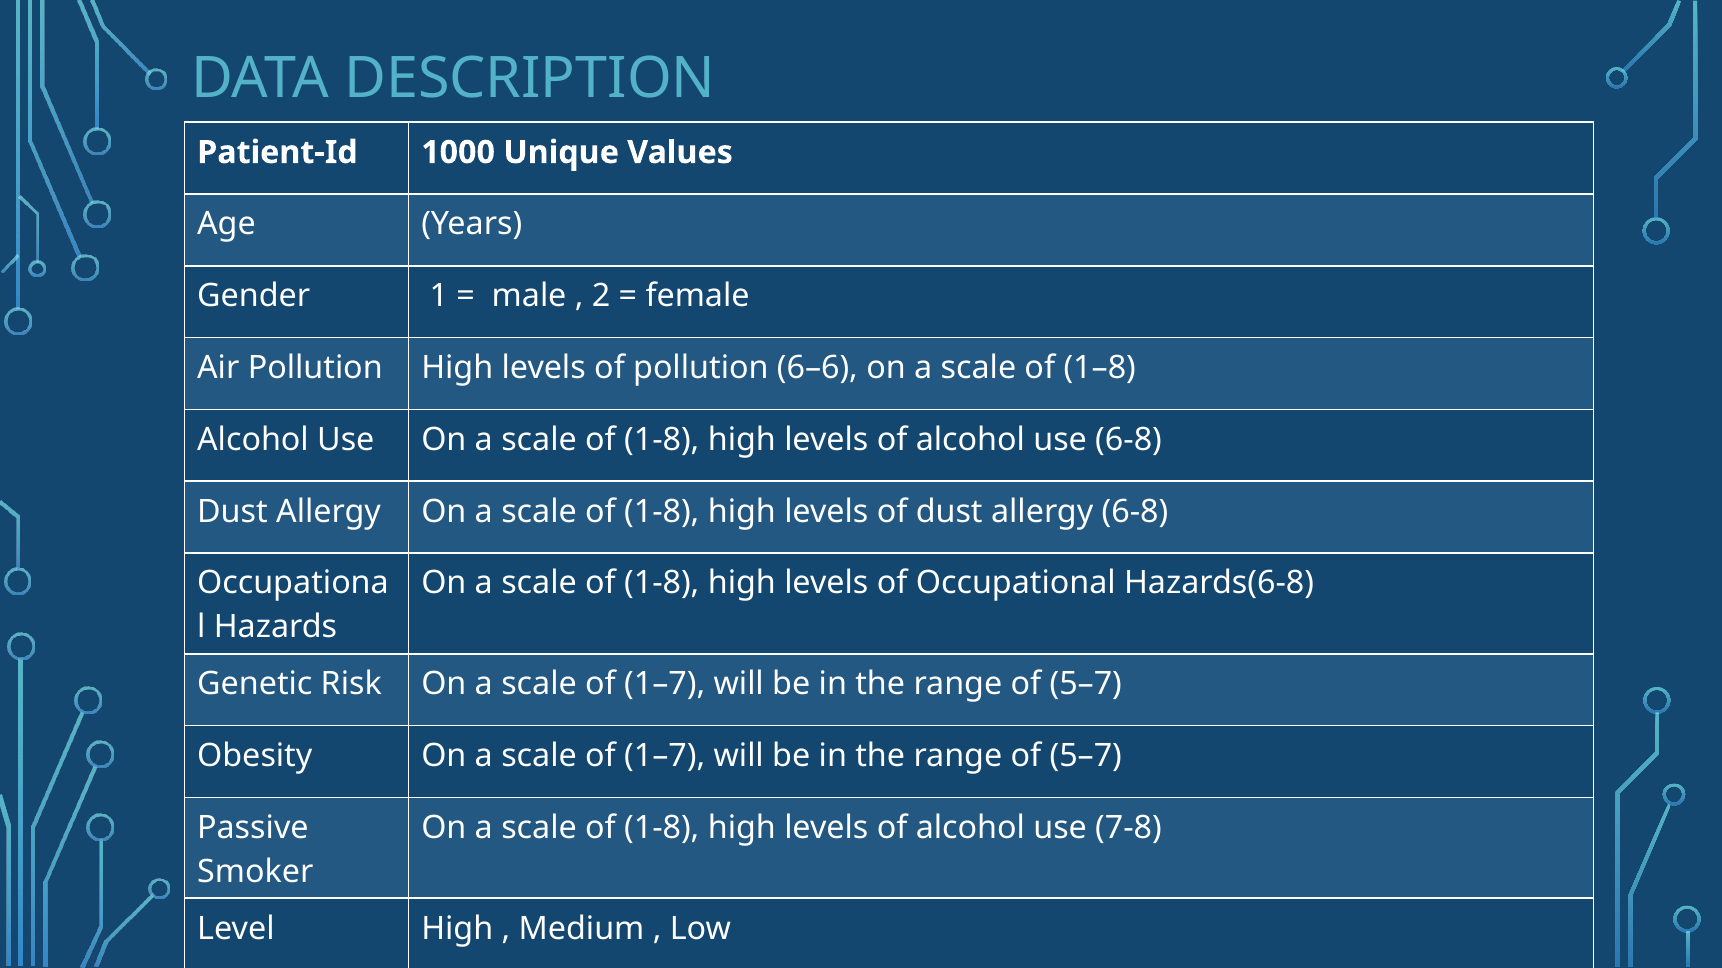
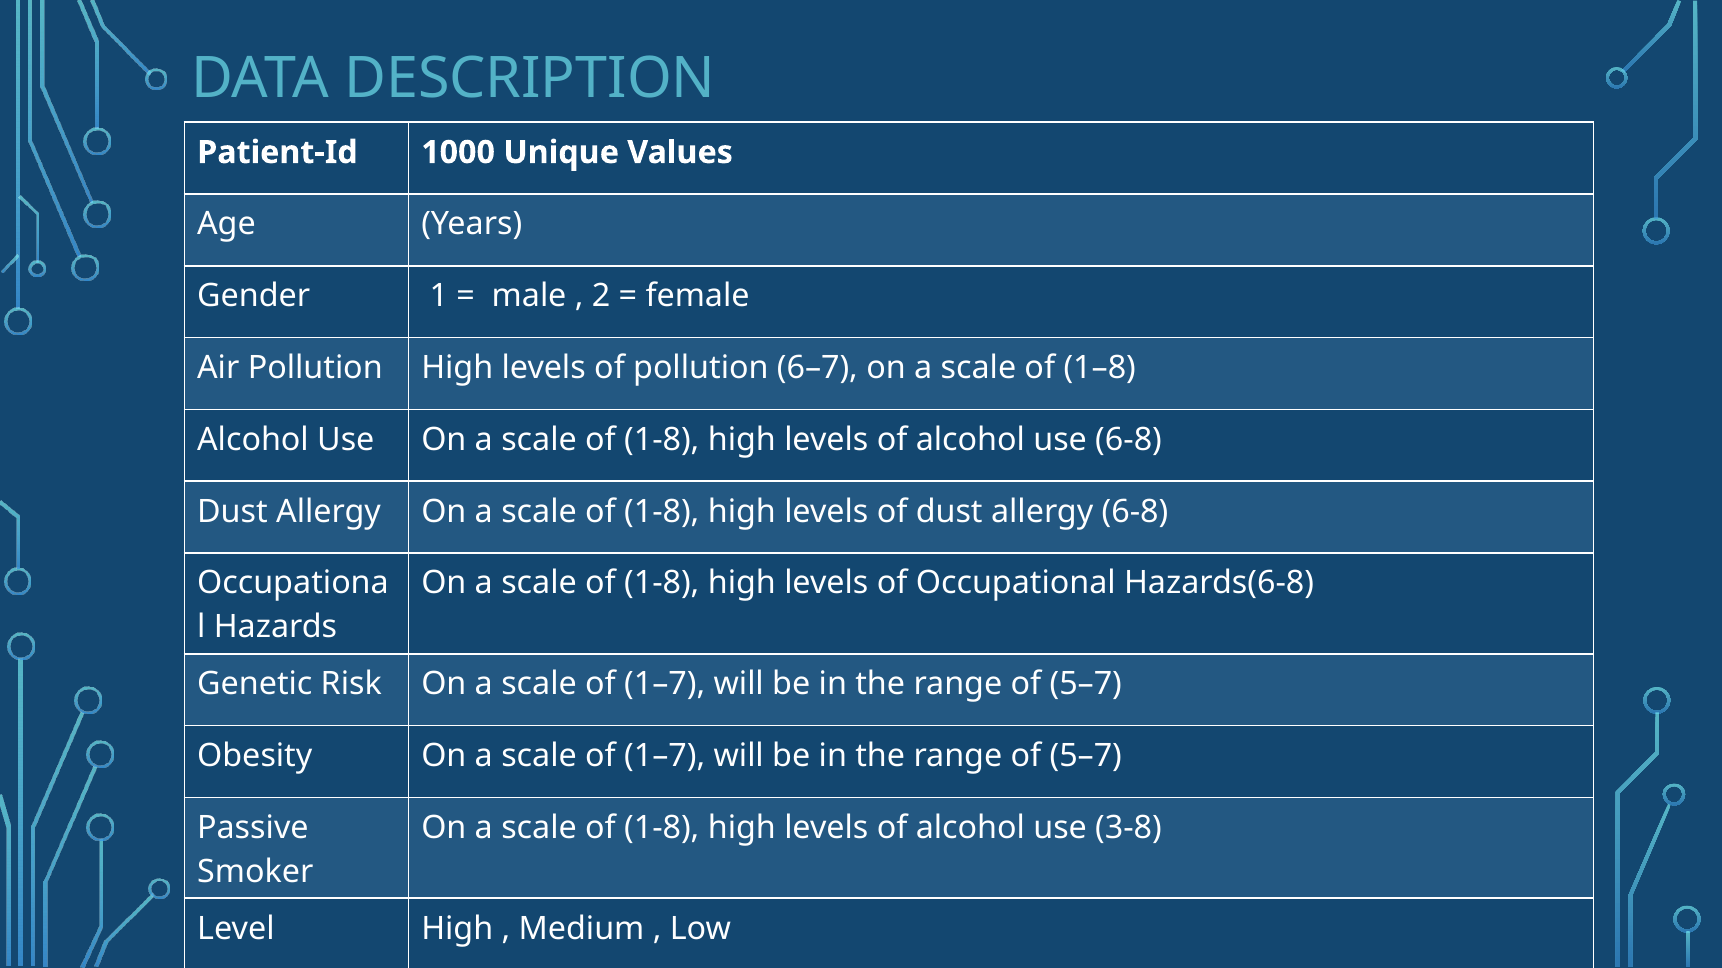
6–6: 6–6 -> 6–7 (817, 368)
7-8: 7-8 -> 3-8 (1129, 828)
